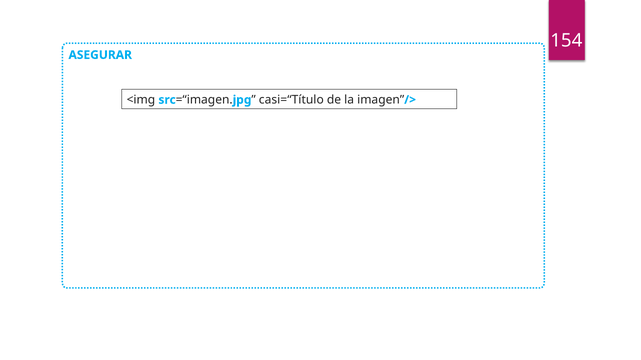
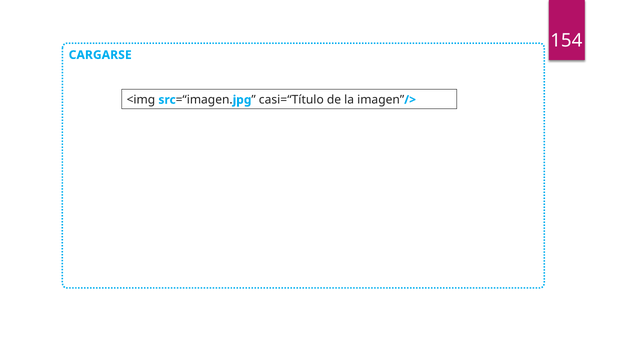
ASEGURAR: ASEGURAR -> CARGARSE (100, 55)
